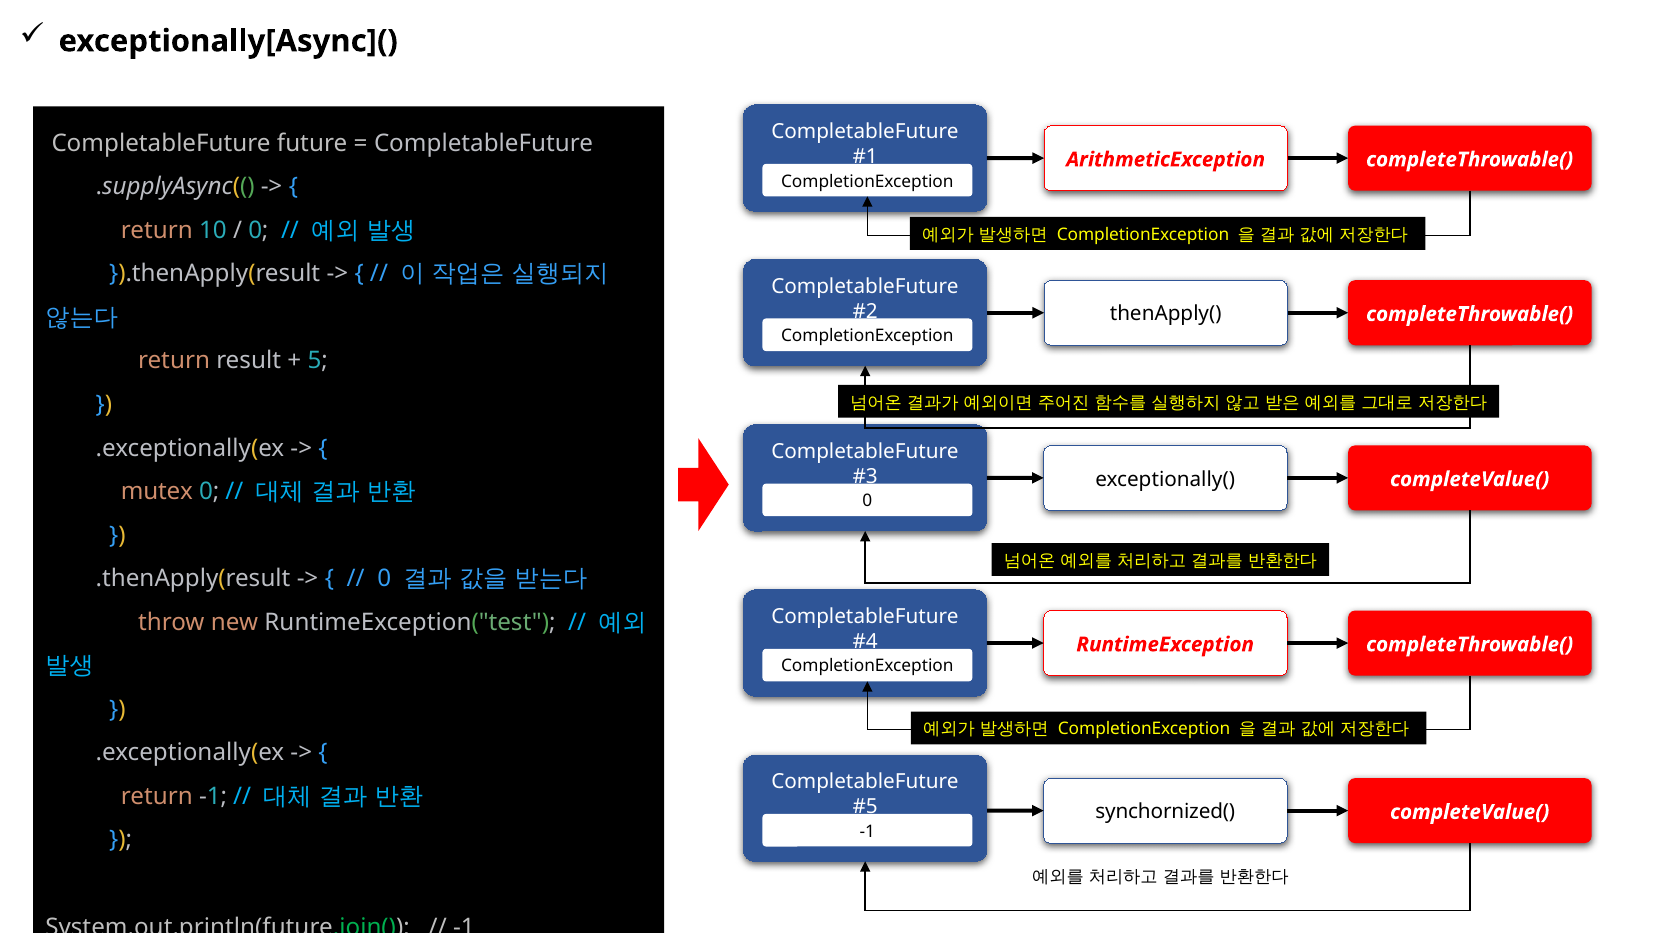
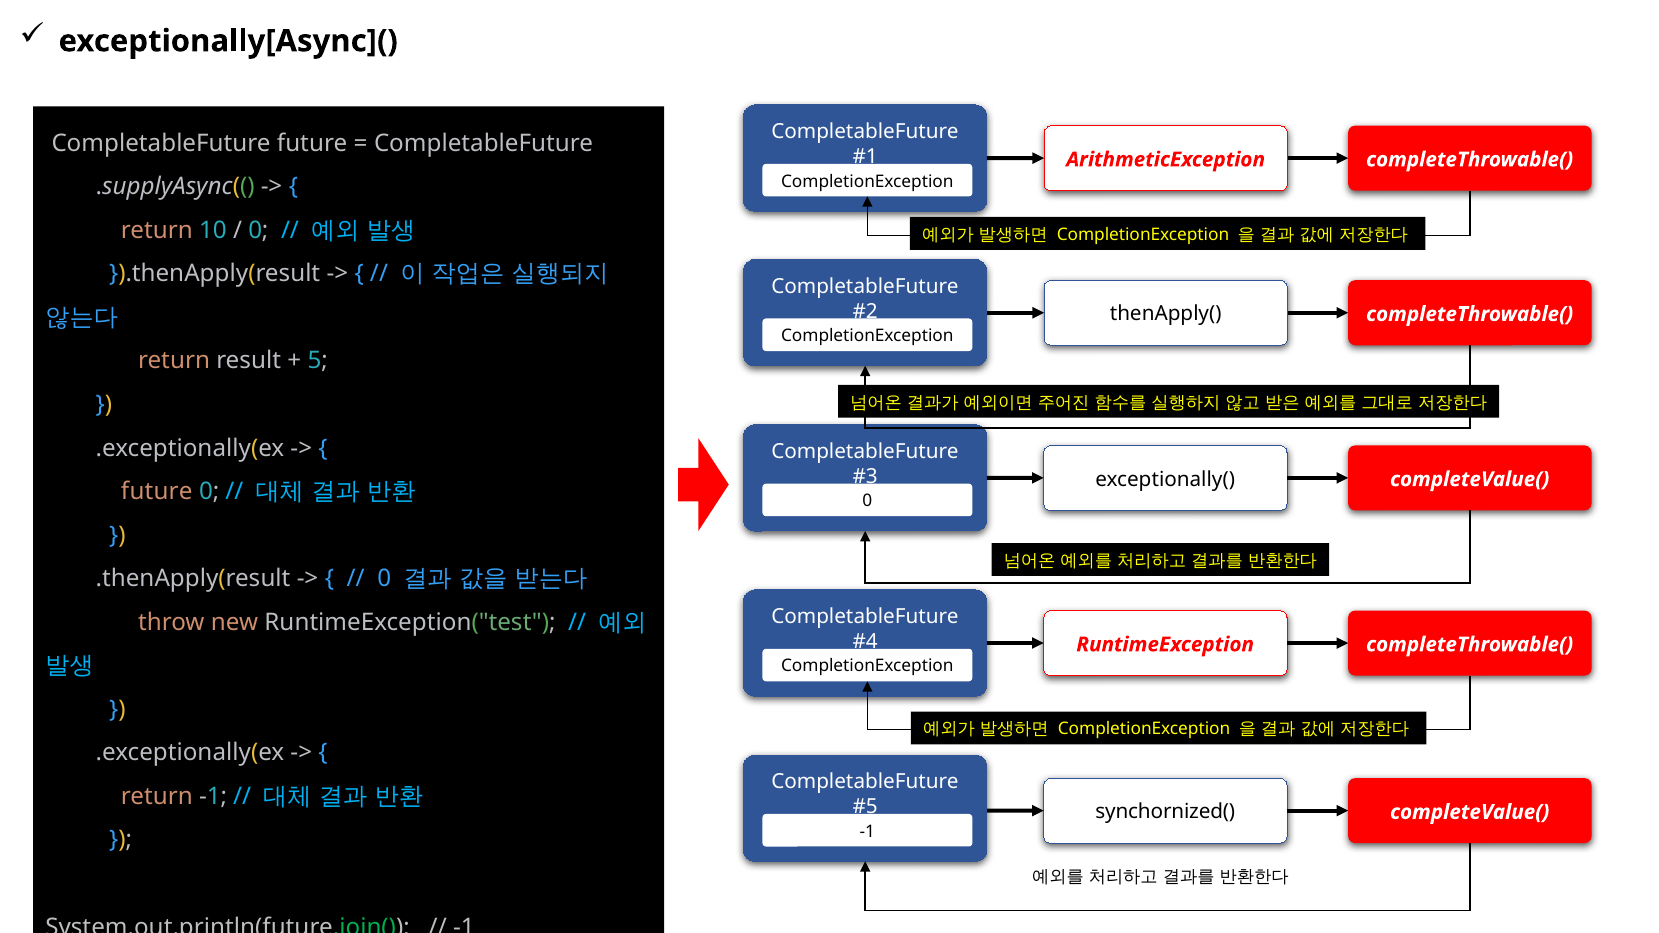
mutex: mutex -> future (157, 492)
